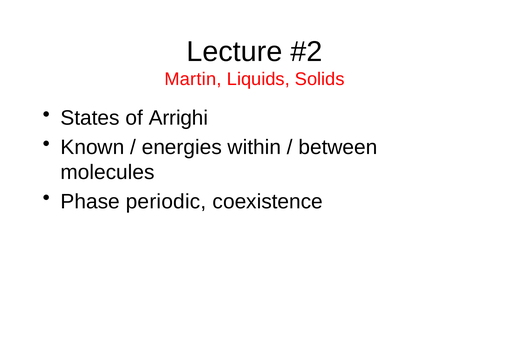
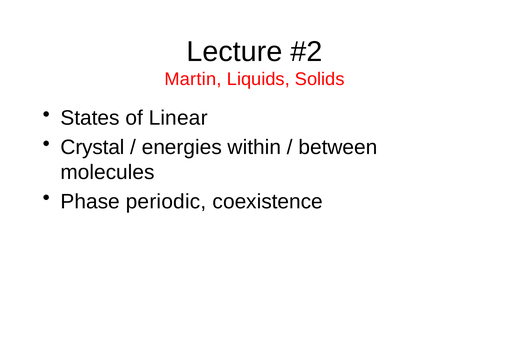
Arrighi: Arrighi -> Linear (178, 118)
Known: Known -> Crystal (92, 147)
